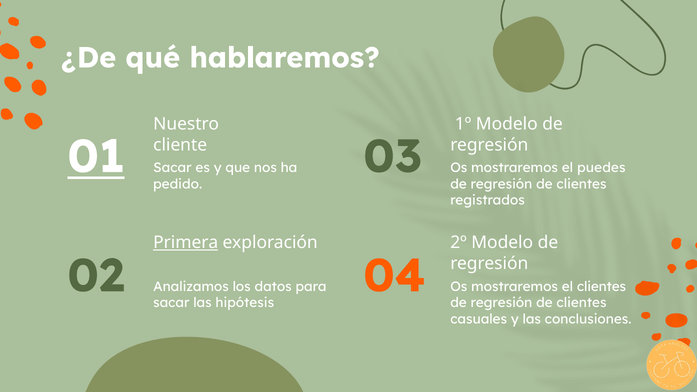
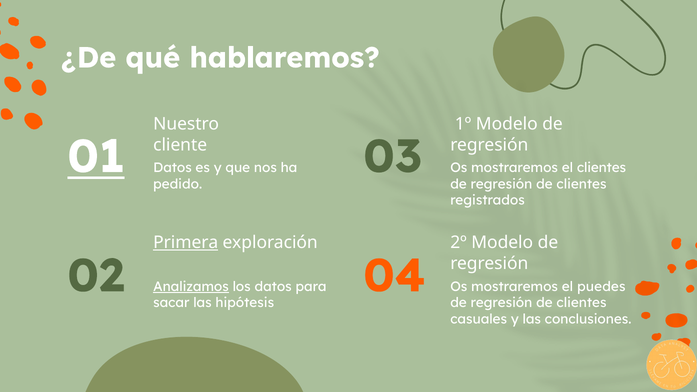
Sacar: Sacar -> Datos (172, 168)
el puedes: puedes -> clientes (601, 168)
Analizamos underline: none -> present (191, 287)
el clientes: clientes -> puedes (601, 287)
